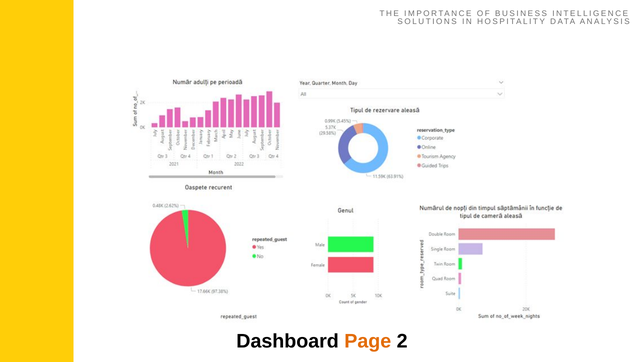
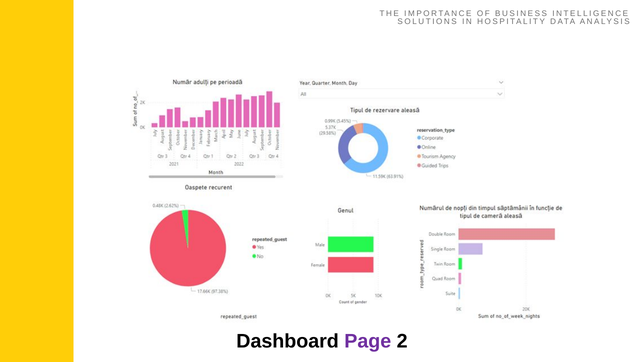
Page colour: orange -> purple (368, 341)
